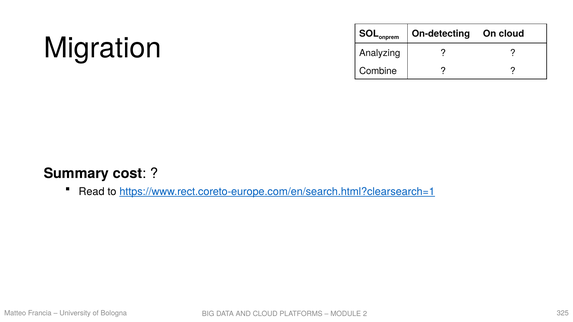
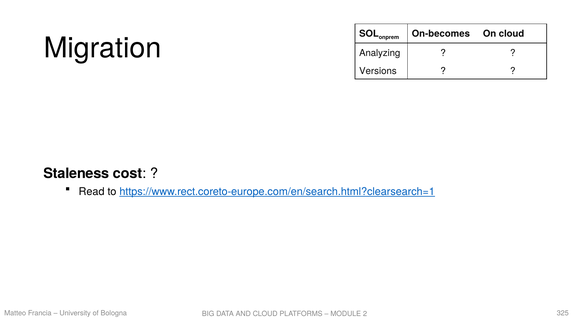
On-detecting: On-detecting -> On-becomes (441, 34)
Combine: Combine -> Versions (378, 71)
Summary: Summary -> Staleness (76, 174)
